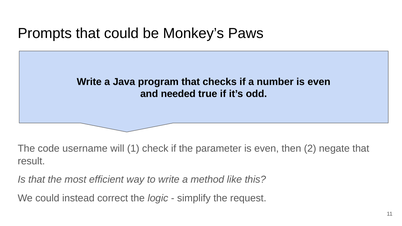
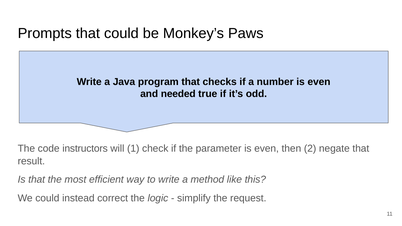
username: username -> instructors (85, 149)
